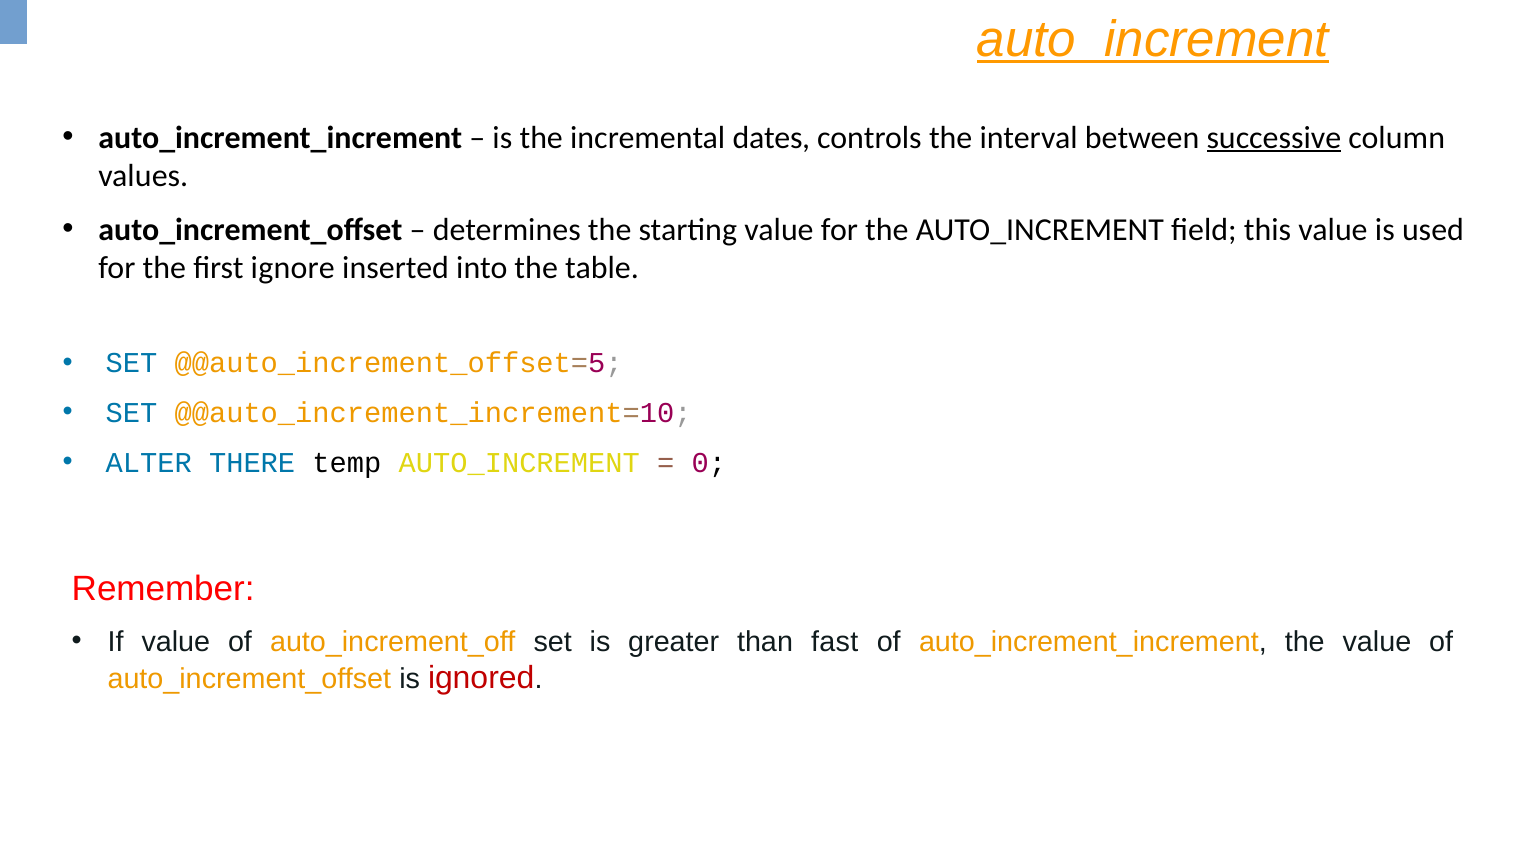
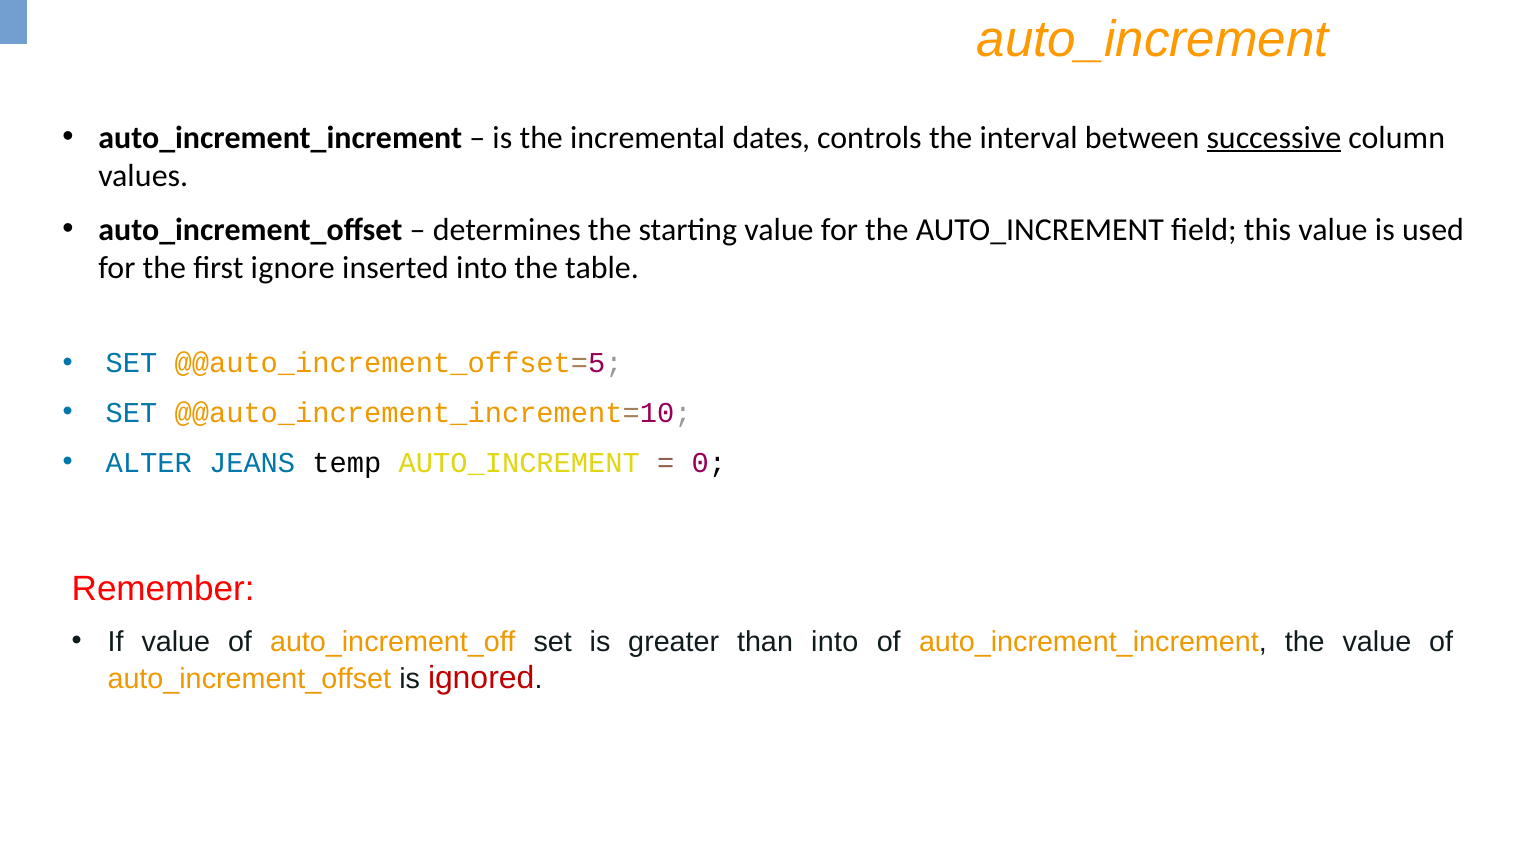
auto_increment underline: present -> none (1153, 40)
THERE: THERE -> JEANS (252, 463)
than fast: fast -> into (835, 641)
